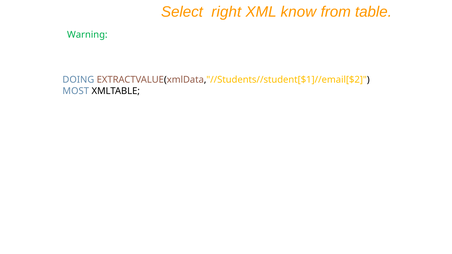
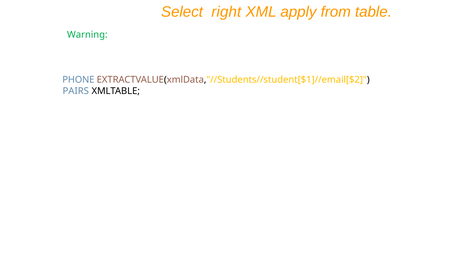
know: know -> apply (298, 12)
DOING: DOING -> PHONE (78, 80)
MOST: MOST -> PAIRS (76, 91)
